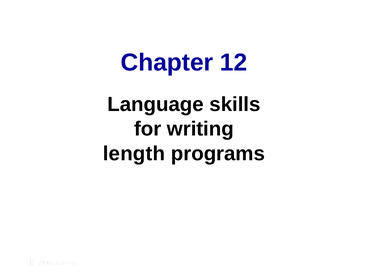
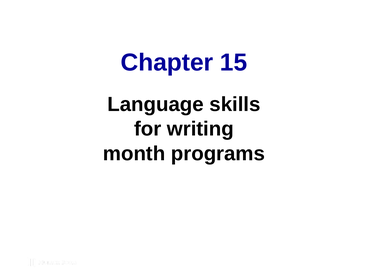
12: 12 -> 15 (234, 62)
length: length -> month (134, 154)
